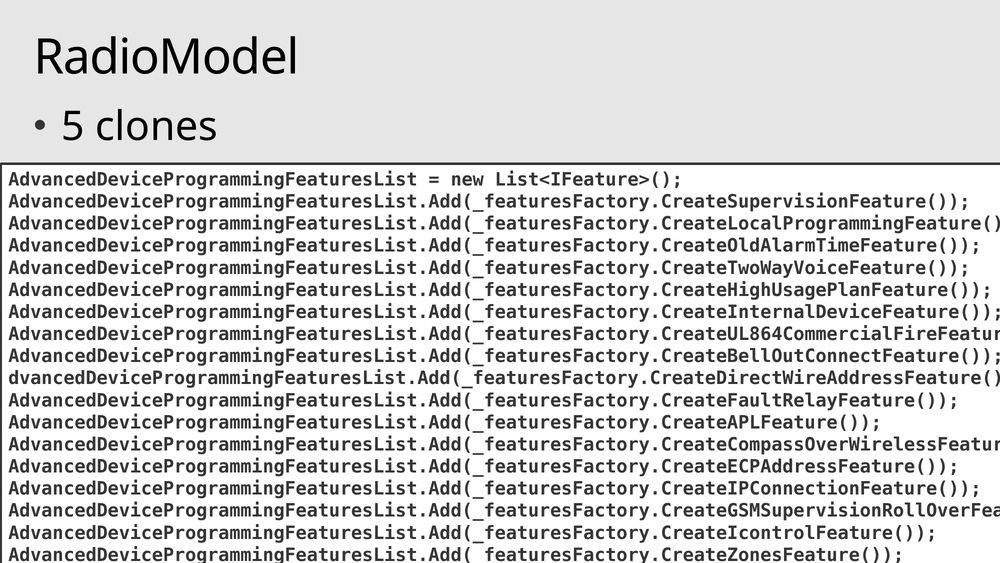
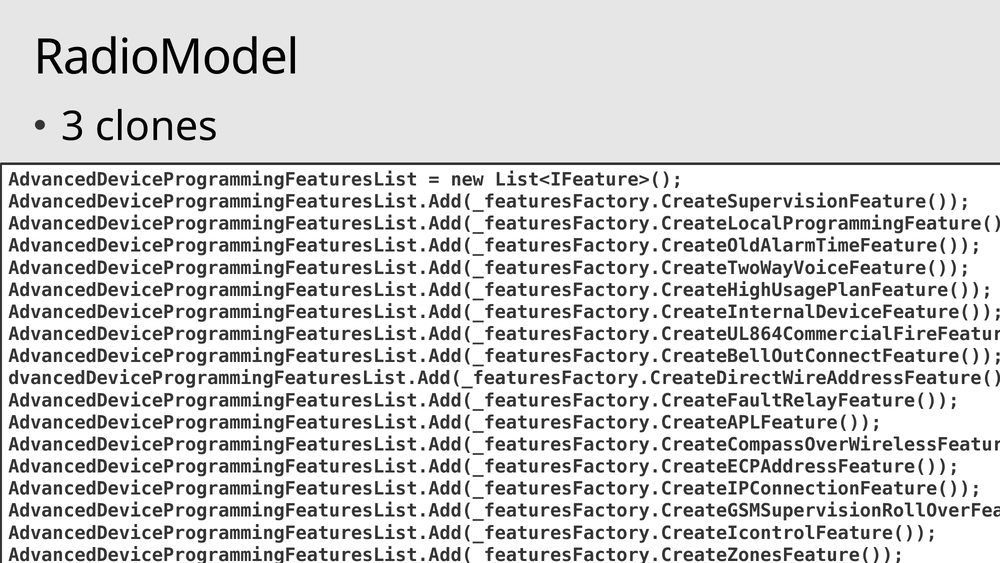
5: 5 -> 3 (73, 127)
